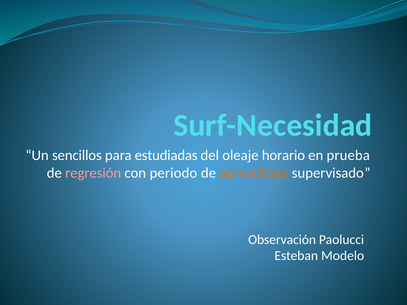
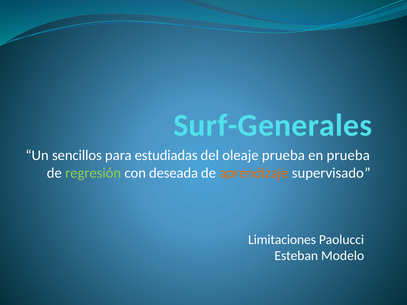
Surf-Necesidad: Surf-Necesidad -> Surf-Generales (273, 126)
oleaje horario: horario -> prueba (283, 156)
regresión colour: pink -> light green (93, 173)
periodo: periodo -> deseada (174, 173)
Observación: Observación -> Limitaciones (282, 240)
